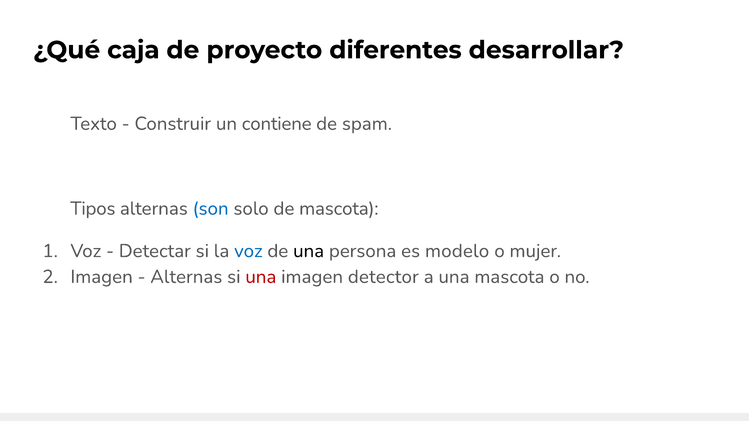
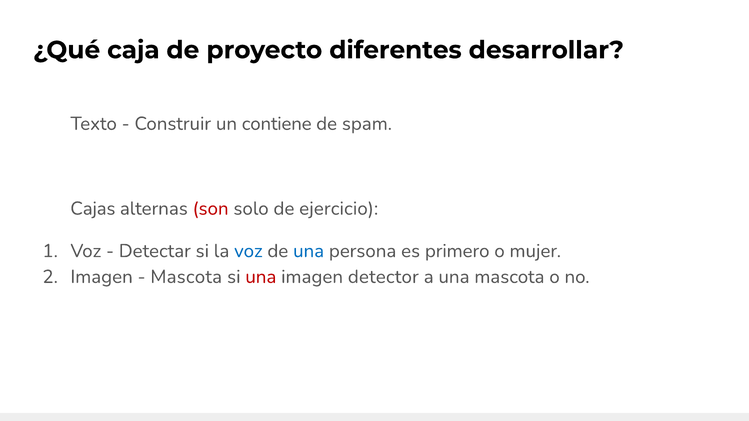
Tipos: Tipos -> Cajas (93, 209)
son colour: blue -> red (211, 209)
de mascota: mascota -> ejercicio (339, 209)
una colour: black -> blue (309, 251)
modelo: modelo -> primero (457, 251)
Alternas: Alternas -> Mascota (186, 277)
